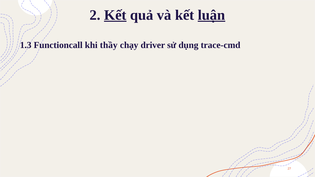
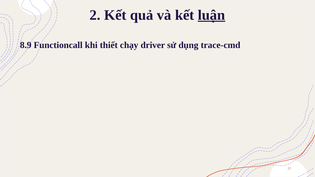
Kết underline: present -> none (115, 15)
1.3: 1.3 -> 8.9 (26, 45)
thầy: thầy -> thiết (109, 45)
